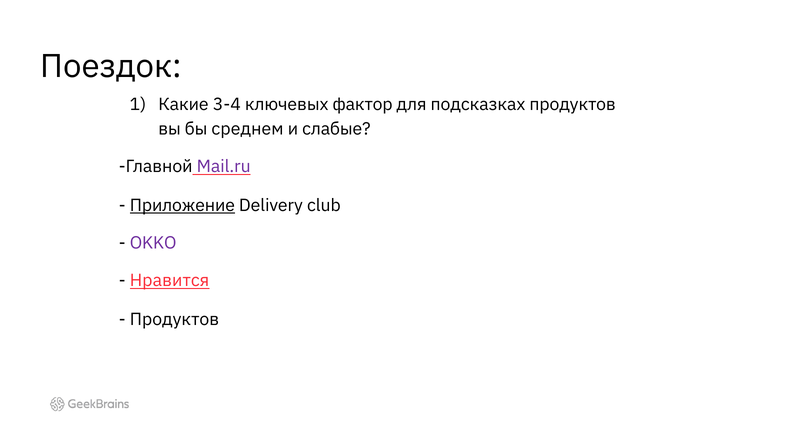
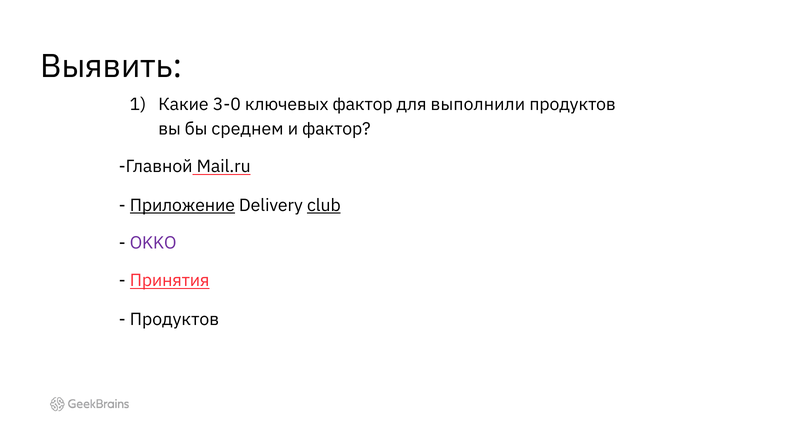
Поездок: Поездок -> Выявить (111, 67)
3-4: 3-4 -> 3-0 (227, 105)
подсказках: подсказках -> выполнили (478, 105)
и слабые: слабые -> фактор (336, 129)
Mail.ru colour: purple -> black (224, 166)
club underline: none -> present (324, 206)
Нравится: Нравится -> Принятия (170, 281)
